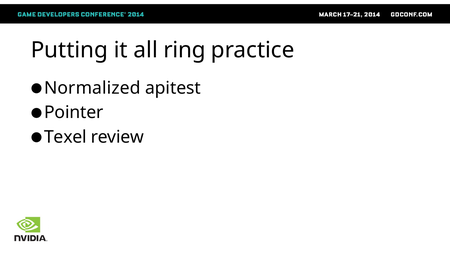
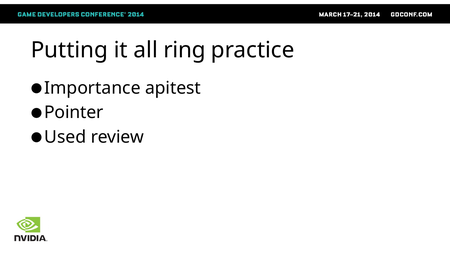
Normalized: Normalized -> Importance (92, 88)
Texel: Texel -> Used (65, 137)
